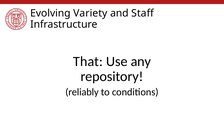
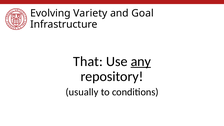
Staff: Staff -> Goal (143, 13)
any underline: none -> present (141, 61)
reliably: reliably -> usually (82, 92)
